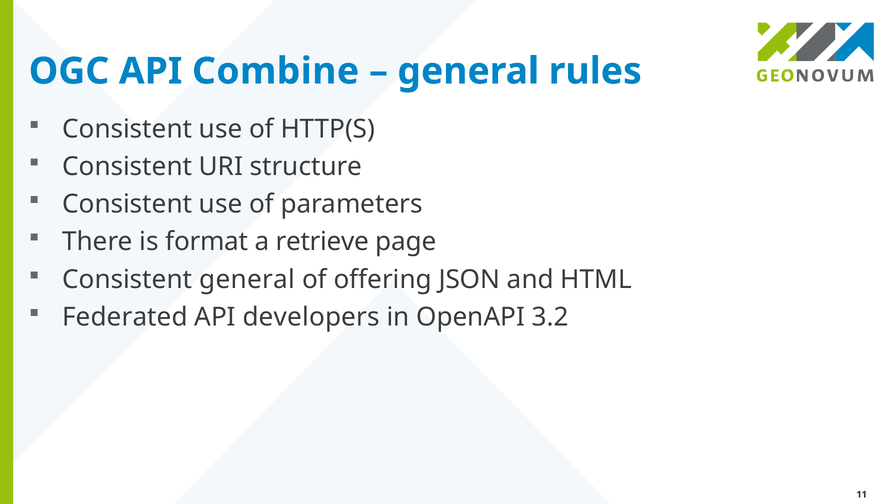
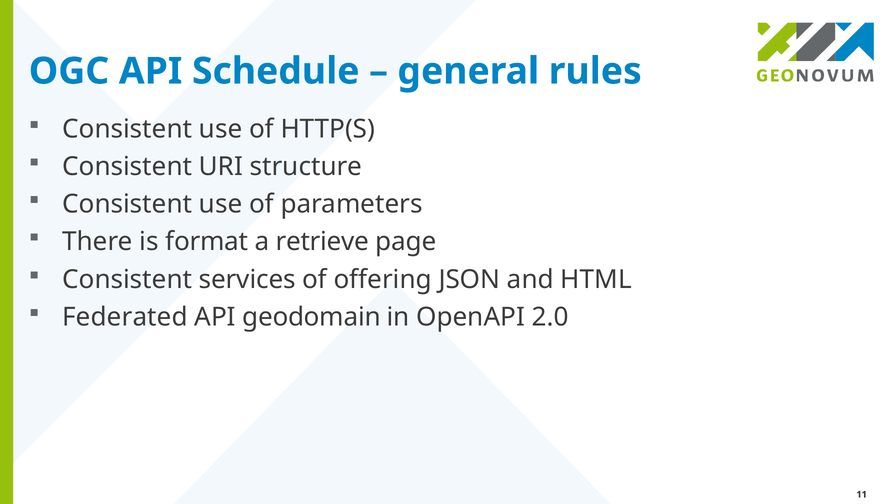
Combine: Combine -> Schedule (276, 71)
Consistent general: general -> services (247, 279)
developers: developers -> geodomain (311, 317)
3.2: 3.2 -> 2.0 (550, 317)
